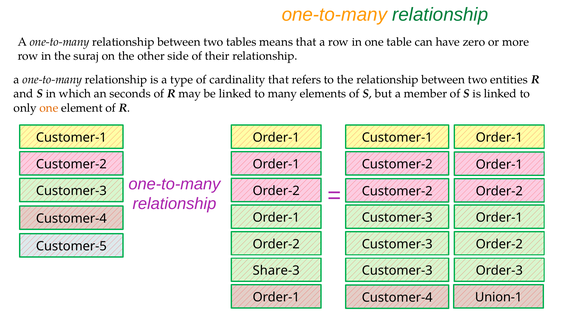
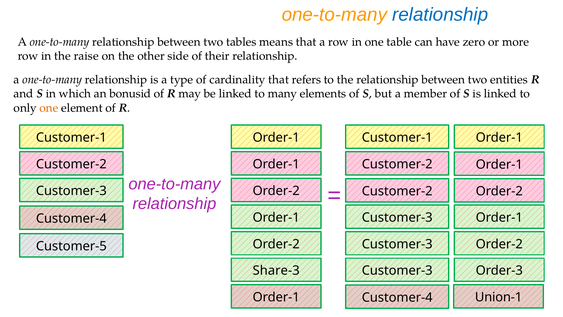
relationship colour: green -> blue (440, 15)
suraj: suraj -> raise (86, 56)
seconds: seconds -> bonusid (130, 94)
